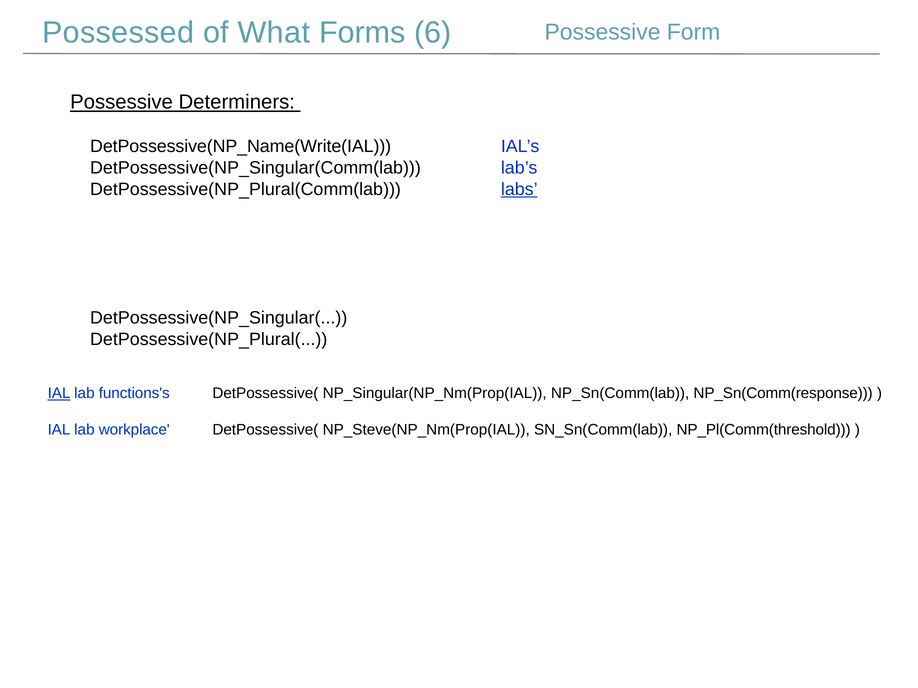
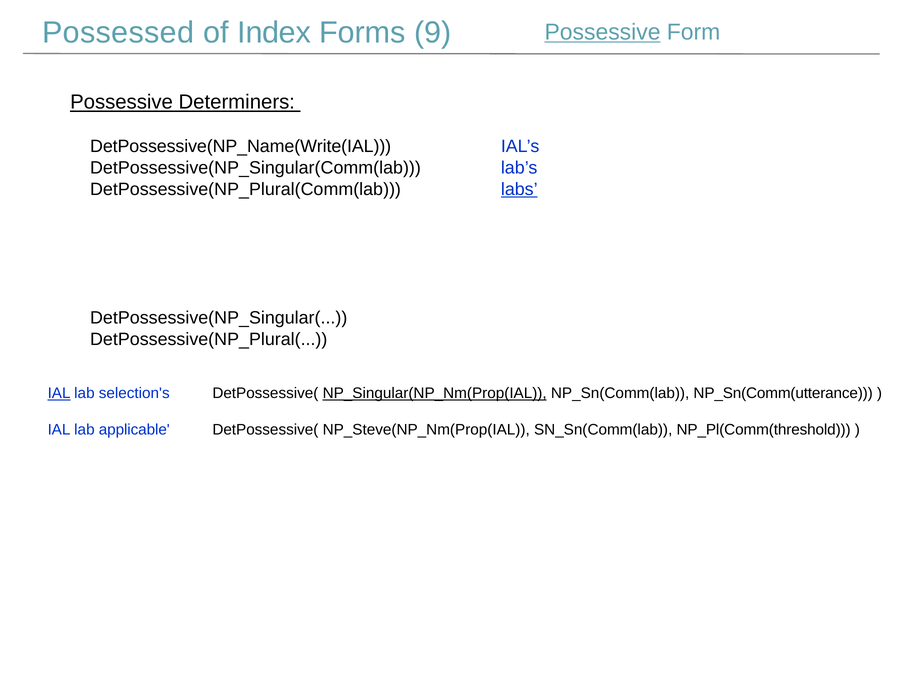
What: What -> Index (274, 33)
6: 6 -> 9 (433, 33)
Possessive underline: none -> present (603, 32)
functions's: functions's -> selection's (134, 394)
NP_Singular(NP_Nm(Prop(IAL underline: none -> present (435, 394)
NP_Sn(Comm(response: NP_Sn(Comm(response -> NP_Sn(Comm(utterance (783, 394)
workplace: workplace -> applicable (134, 430)
